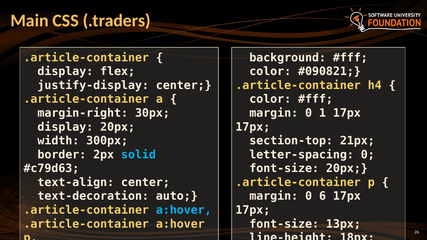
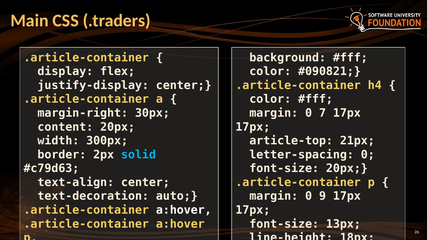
1: 1 -> 7 (323, 113)
display: display -> content (65, 127)
section-top: section-top -> article-top (291, 141)
6: 6 -> 9 (323, 196)
a:hover colour: light blue -> white (184, 210)
